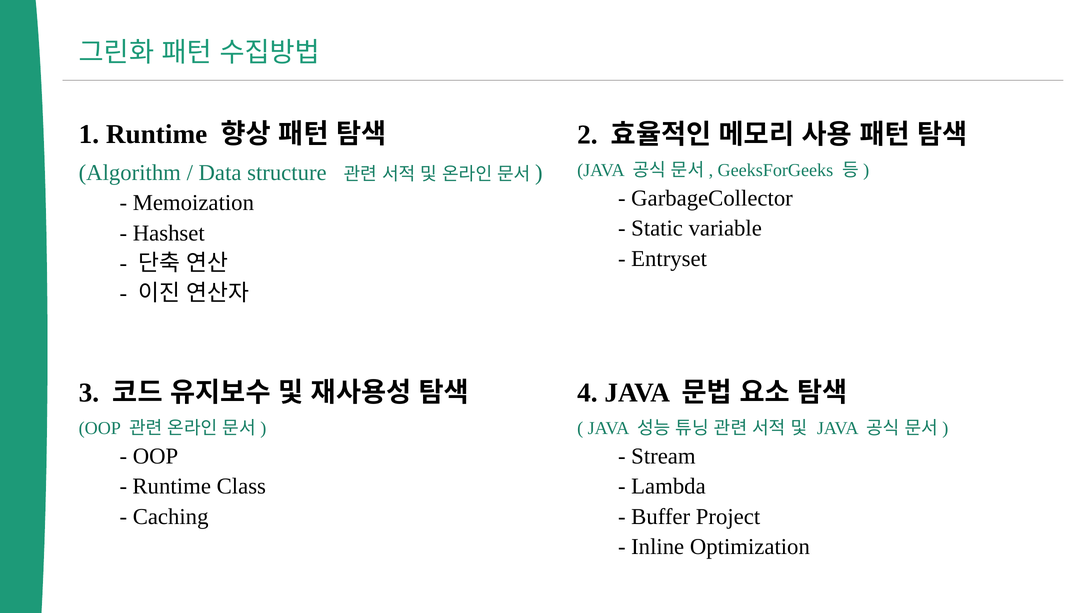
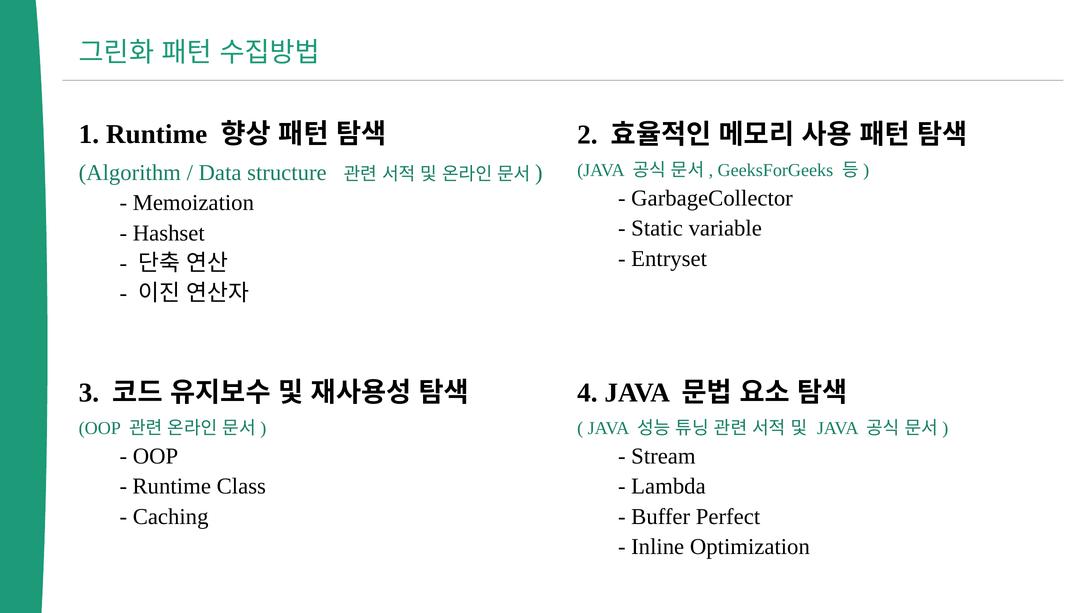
Project: Project -> Perfect (728, 517)
